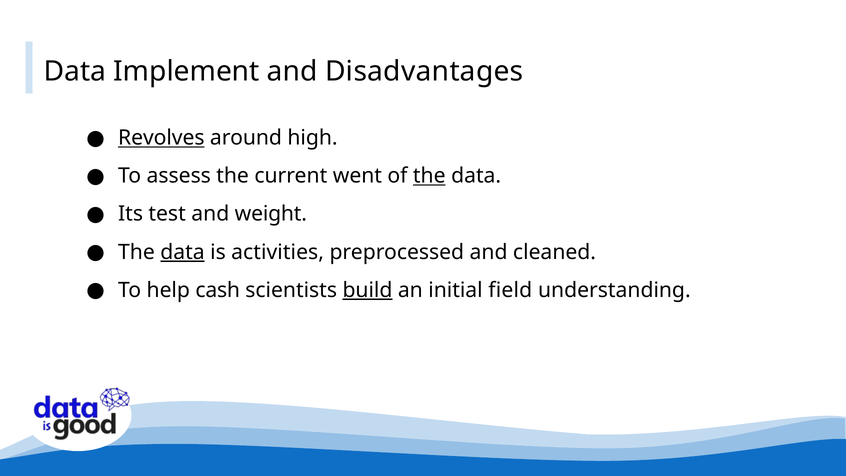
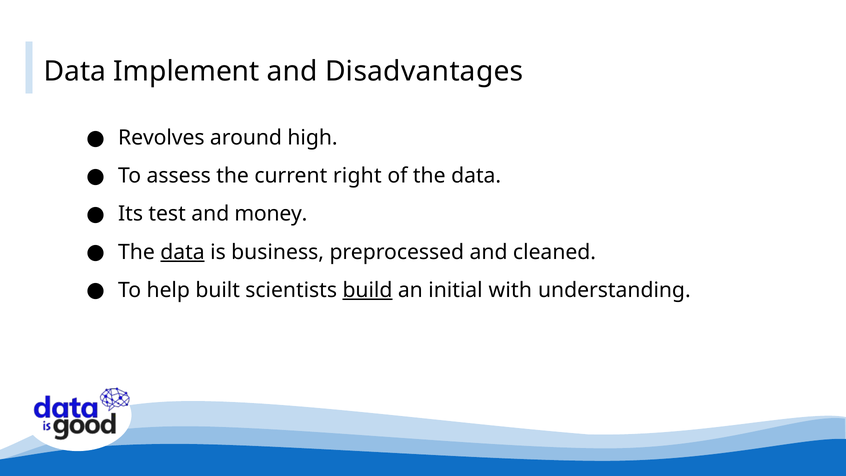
Revolves underline: present -> none (161, 138)
went: went -> right (357, 176)
the underline: present -> none (429, 176)
weight: weight -> money (271, 214)
activities: activities -> business (278, 252)
cash: cash -> built (218, 290)
field: field -> with (510, 290)
